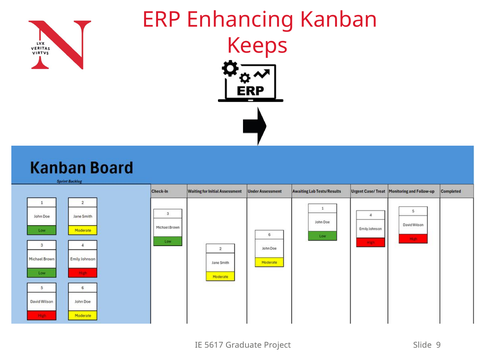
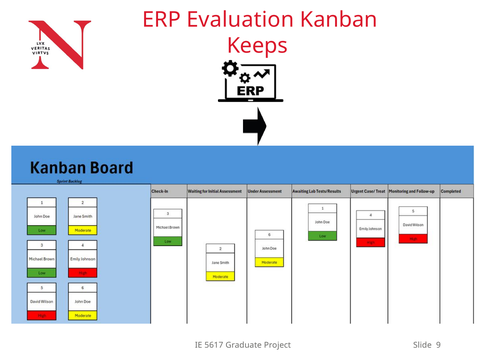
Enhancing: Enhancing -> Evaluation (240, 20)
